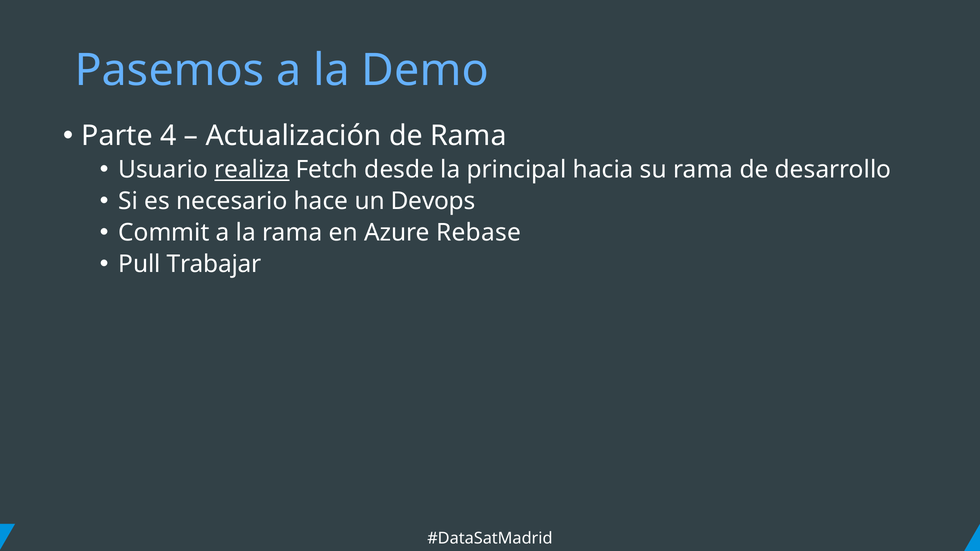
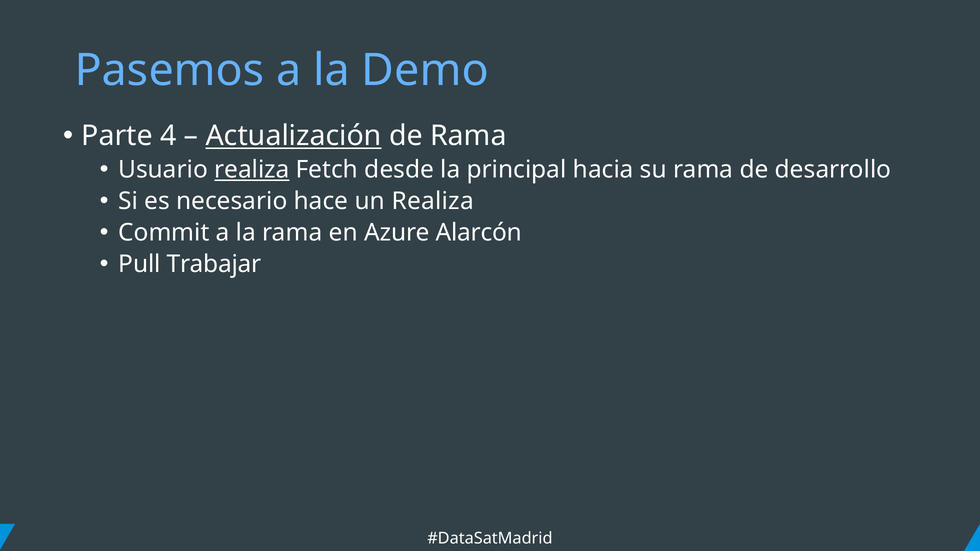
Actualización underline: none -> present (294, 136)
un Devops: Devops -> Realiza (433, 201)
Rebase: Rebase -> Alarcón (479, 233)
